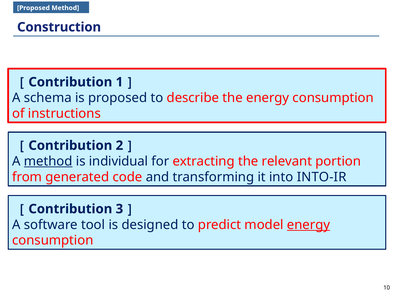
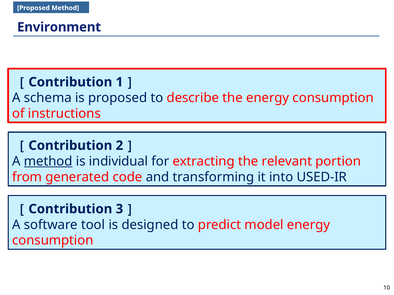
Construction: Construction -> Environment (59, 27)
INTO-IR: INTO-IR -> USED-IR (322, 177)
energy underline: present -> none (308, 225)
